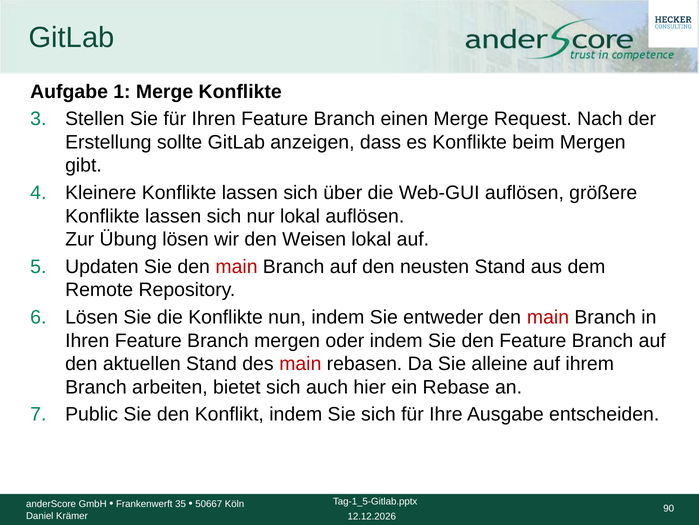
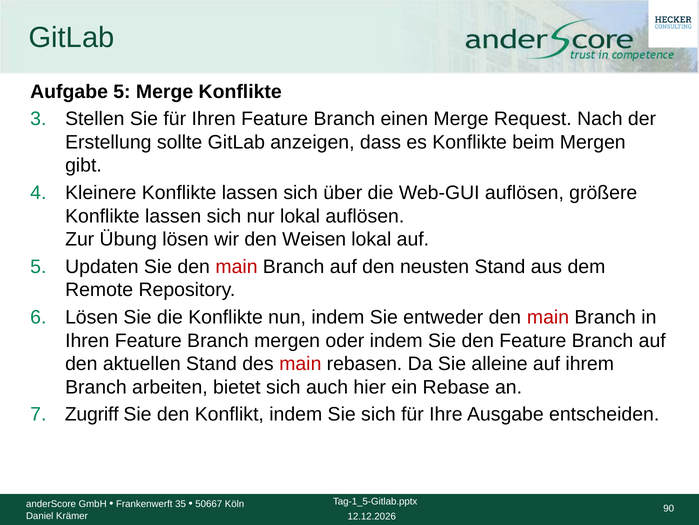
Aufgabe 1: 1 -> 5 (122, 92)
Public: Public -> Zugriff (92, 414)
